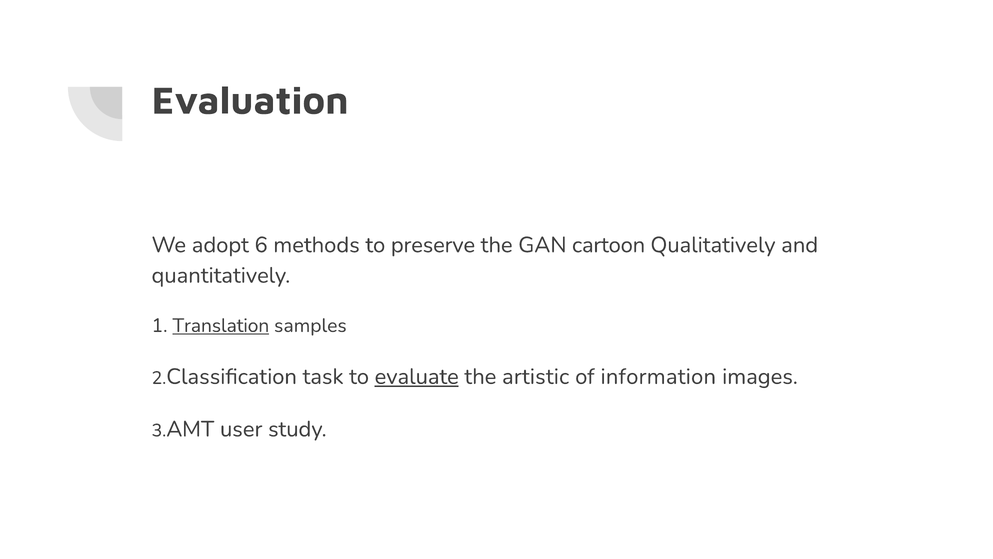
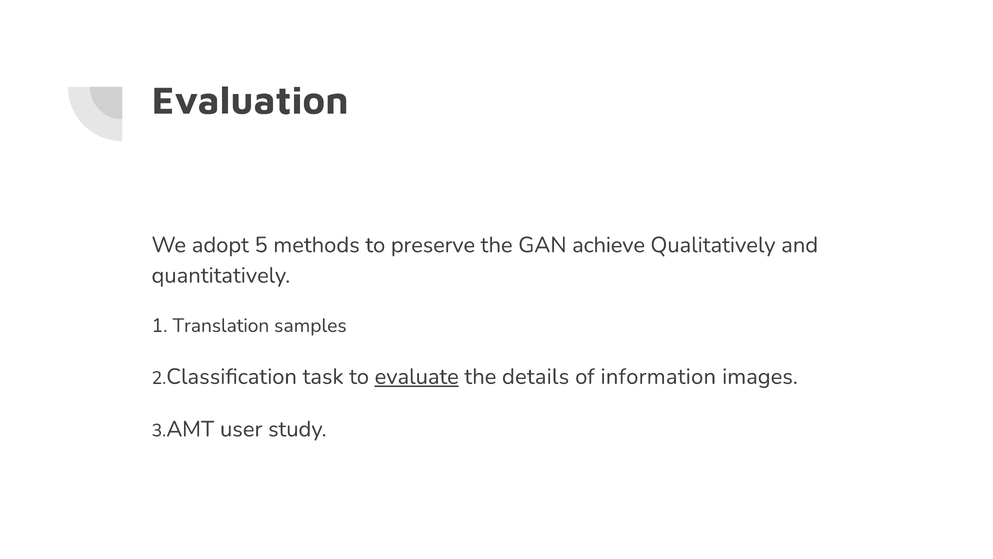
6: 6 -> 5 (261, 245)
cartoon: cartoon -> achieve (609, 245)
Translation underline: present -> none (221, 325)
artistic: artistic -> details (536, 376)
